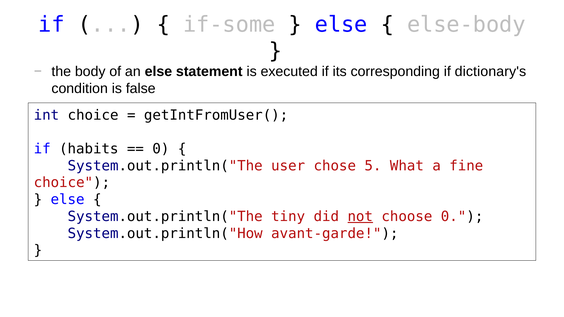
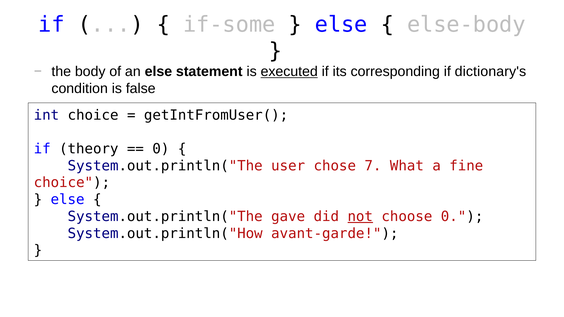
executed underline: none -> present (289, 72)
habits: habits -> theory (89, 149)
5: 5 -> 7 (373, 166)
tiny: tiny -> gave (288, 217)
